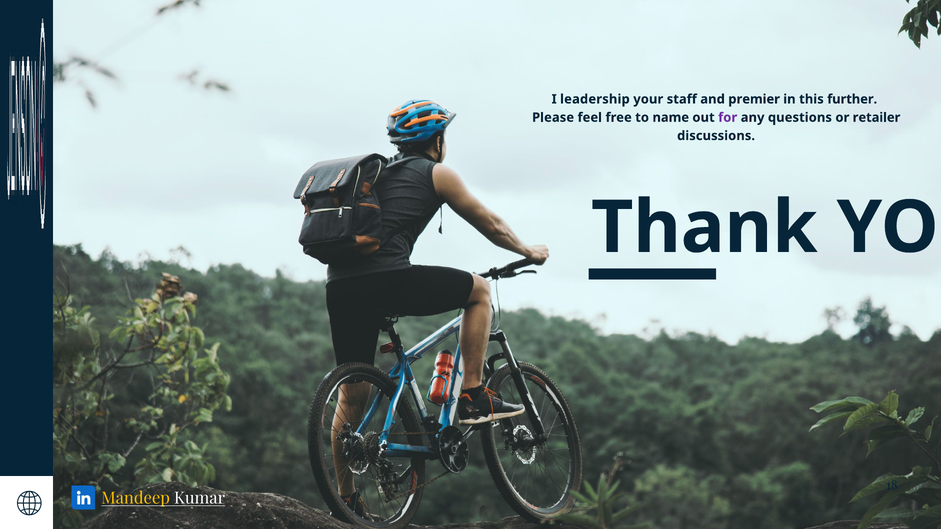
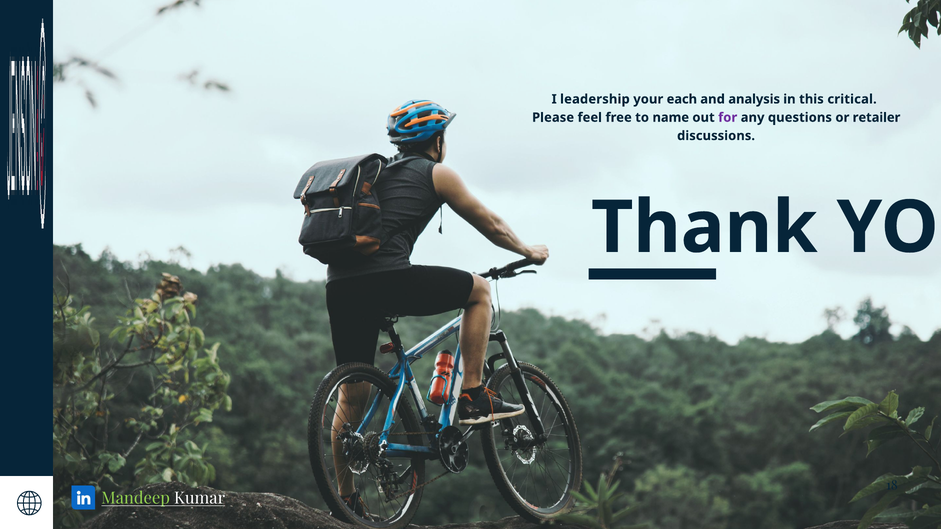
staff: staff -> each (682, 99)
premier: premier -> analysis (754, 99)
further: further -> critical (852, 99)
Mandeep colour: yellow -> light green (136, 499)
